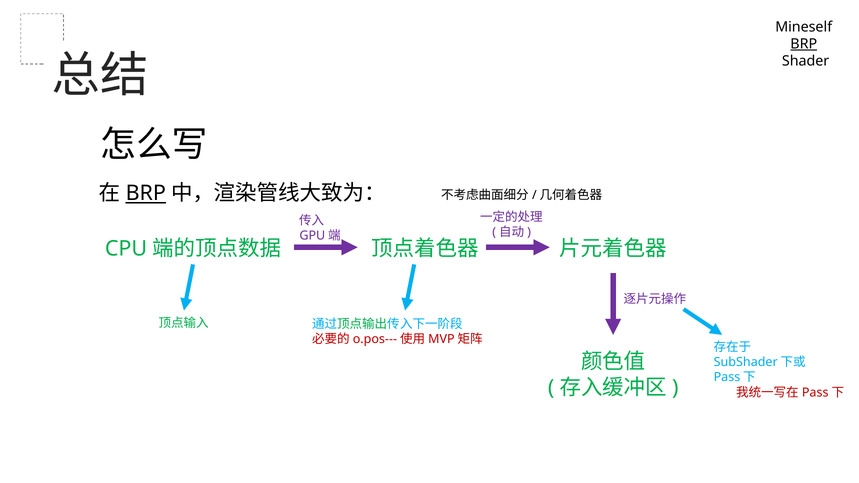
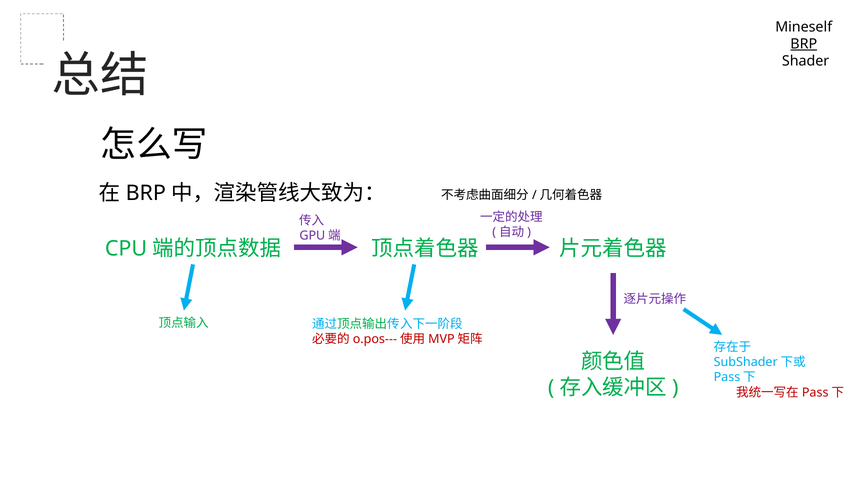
BRP underline: present -> none (146, 193)
